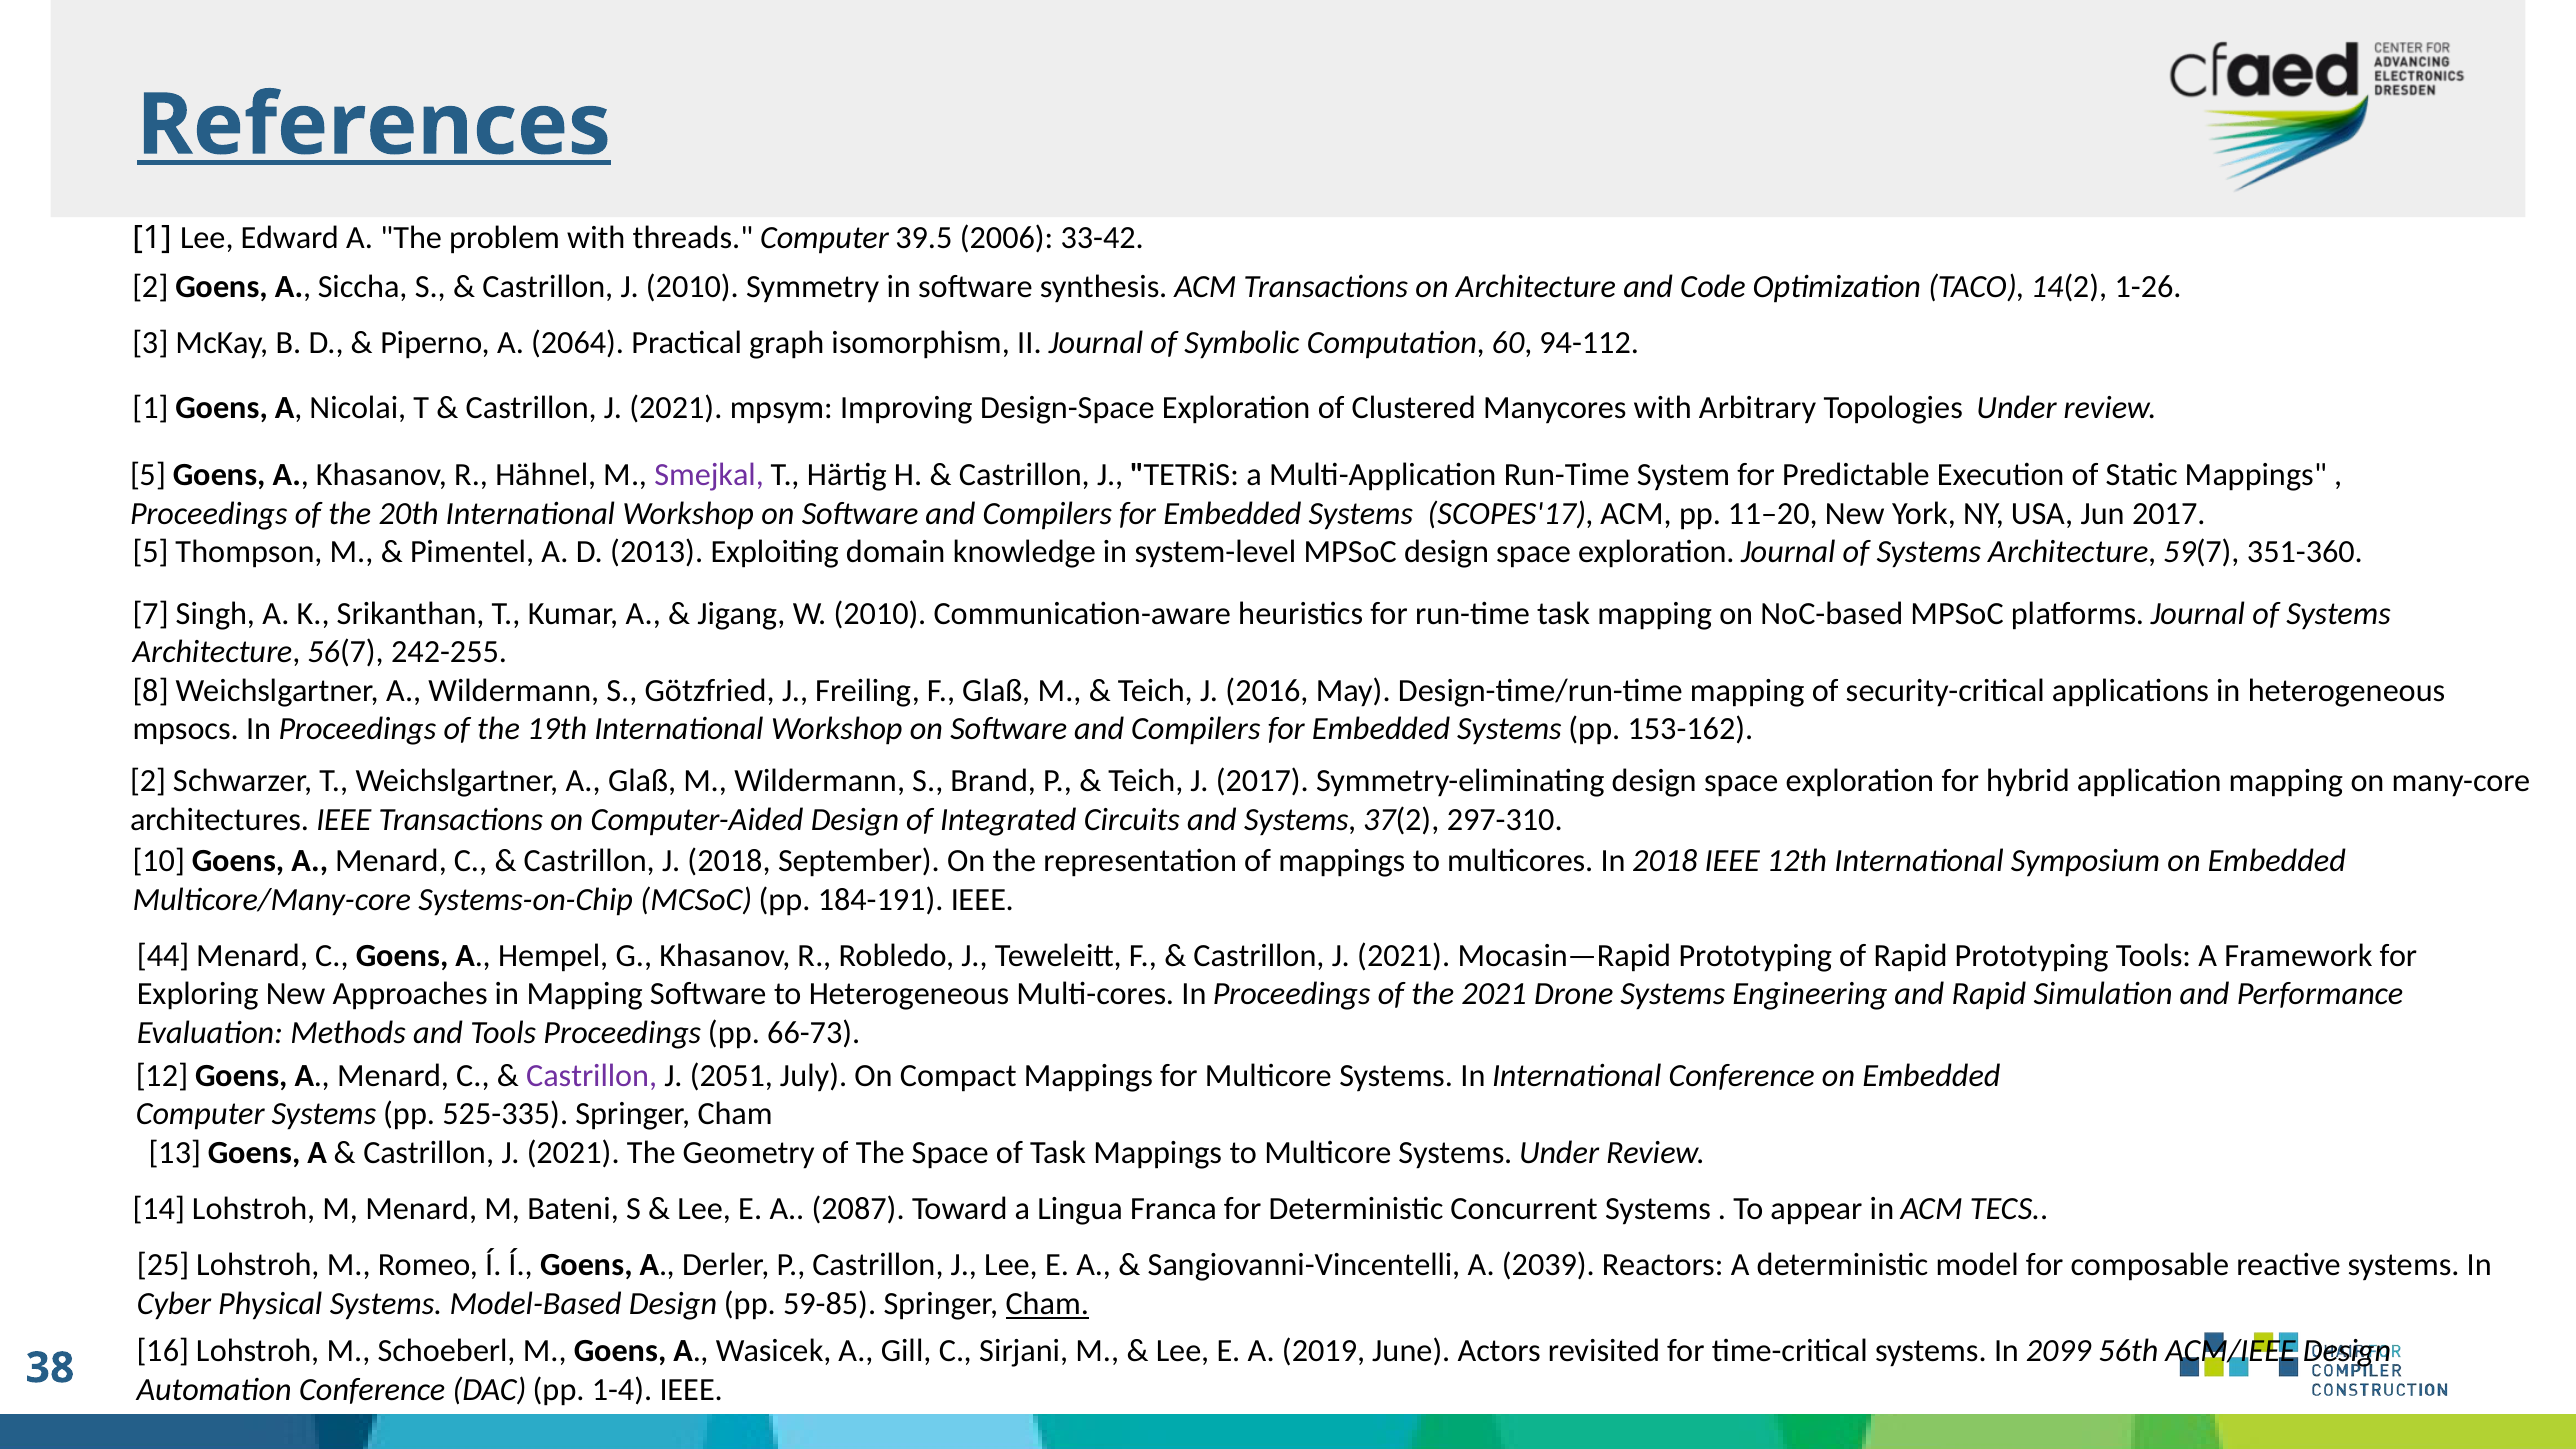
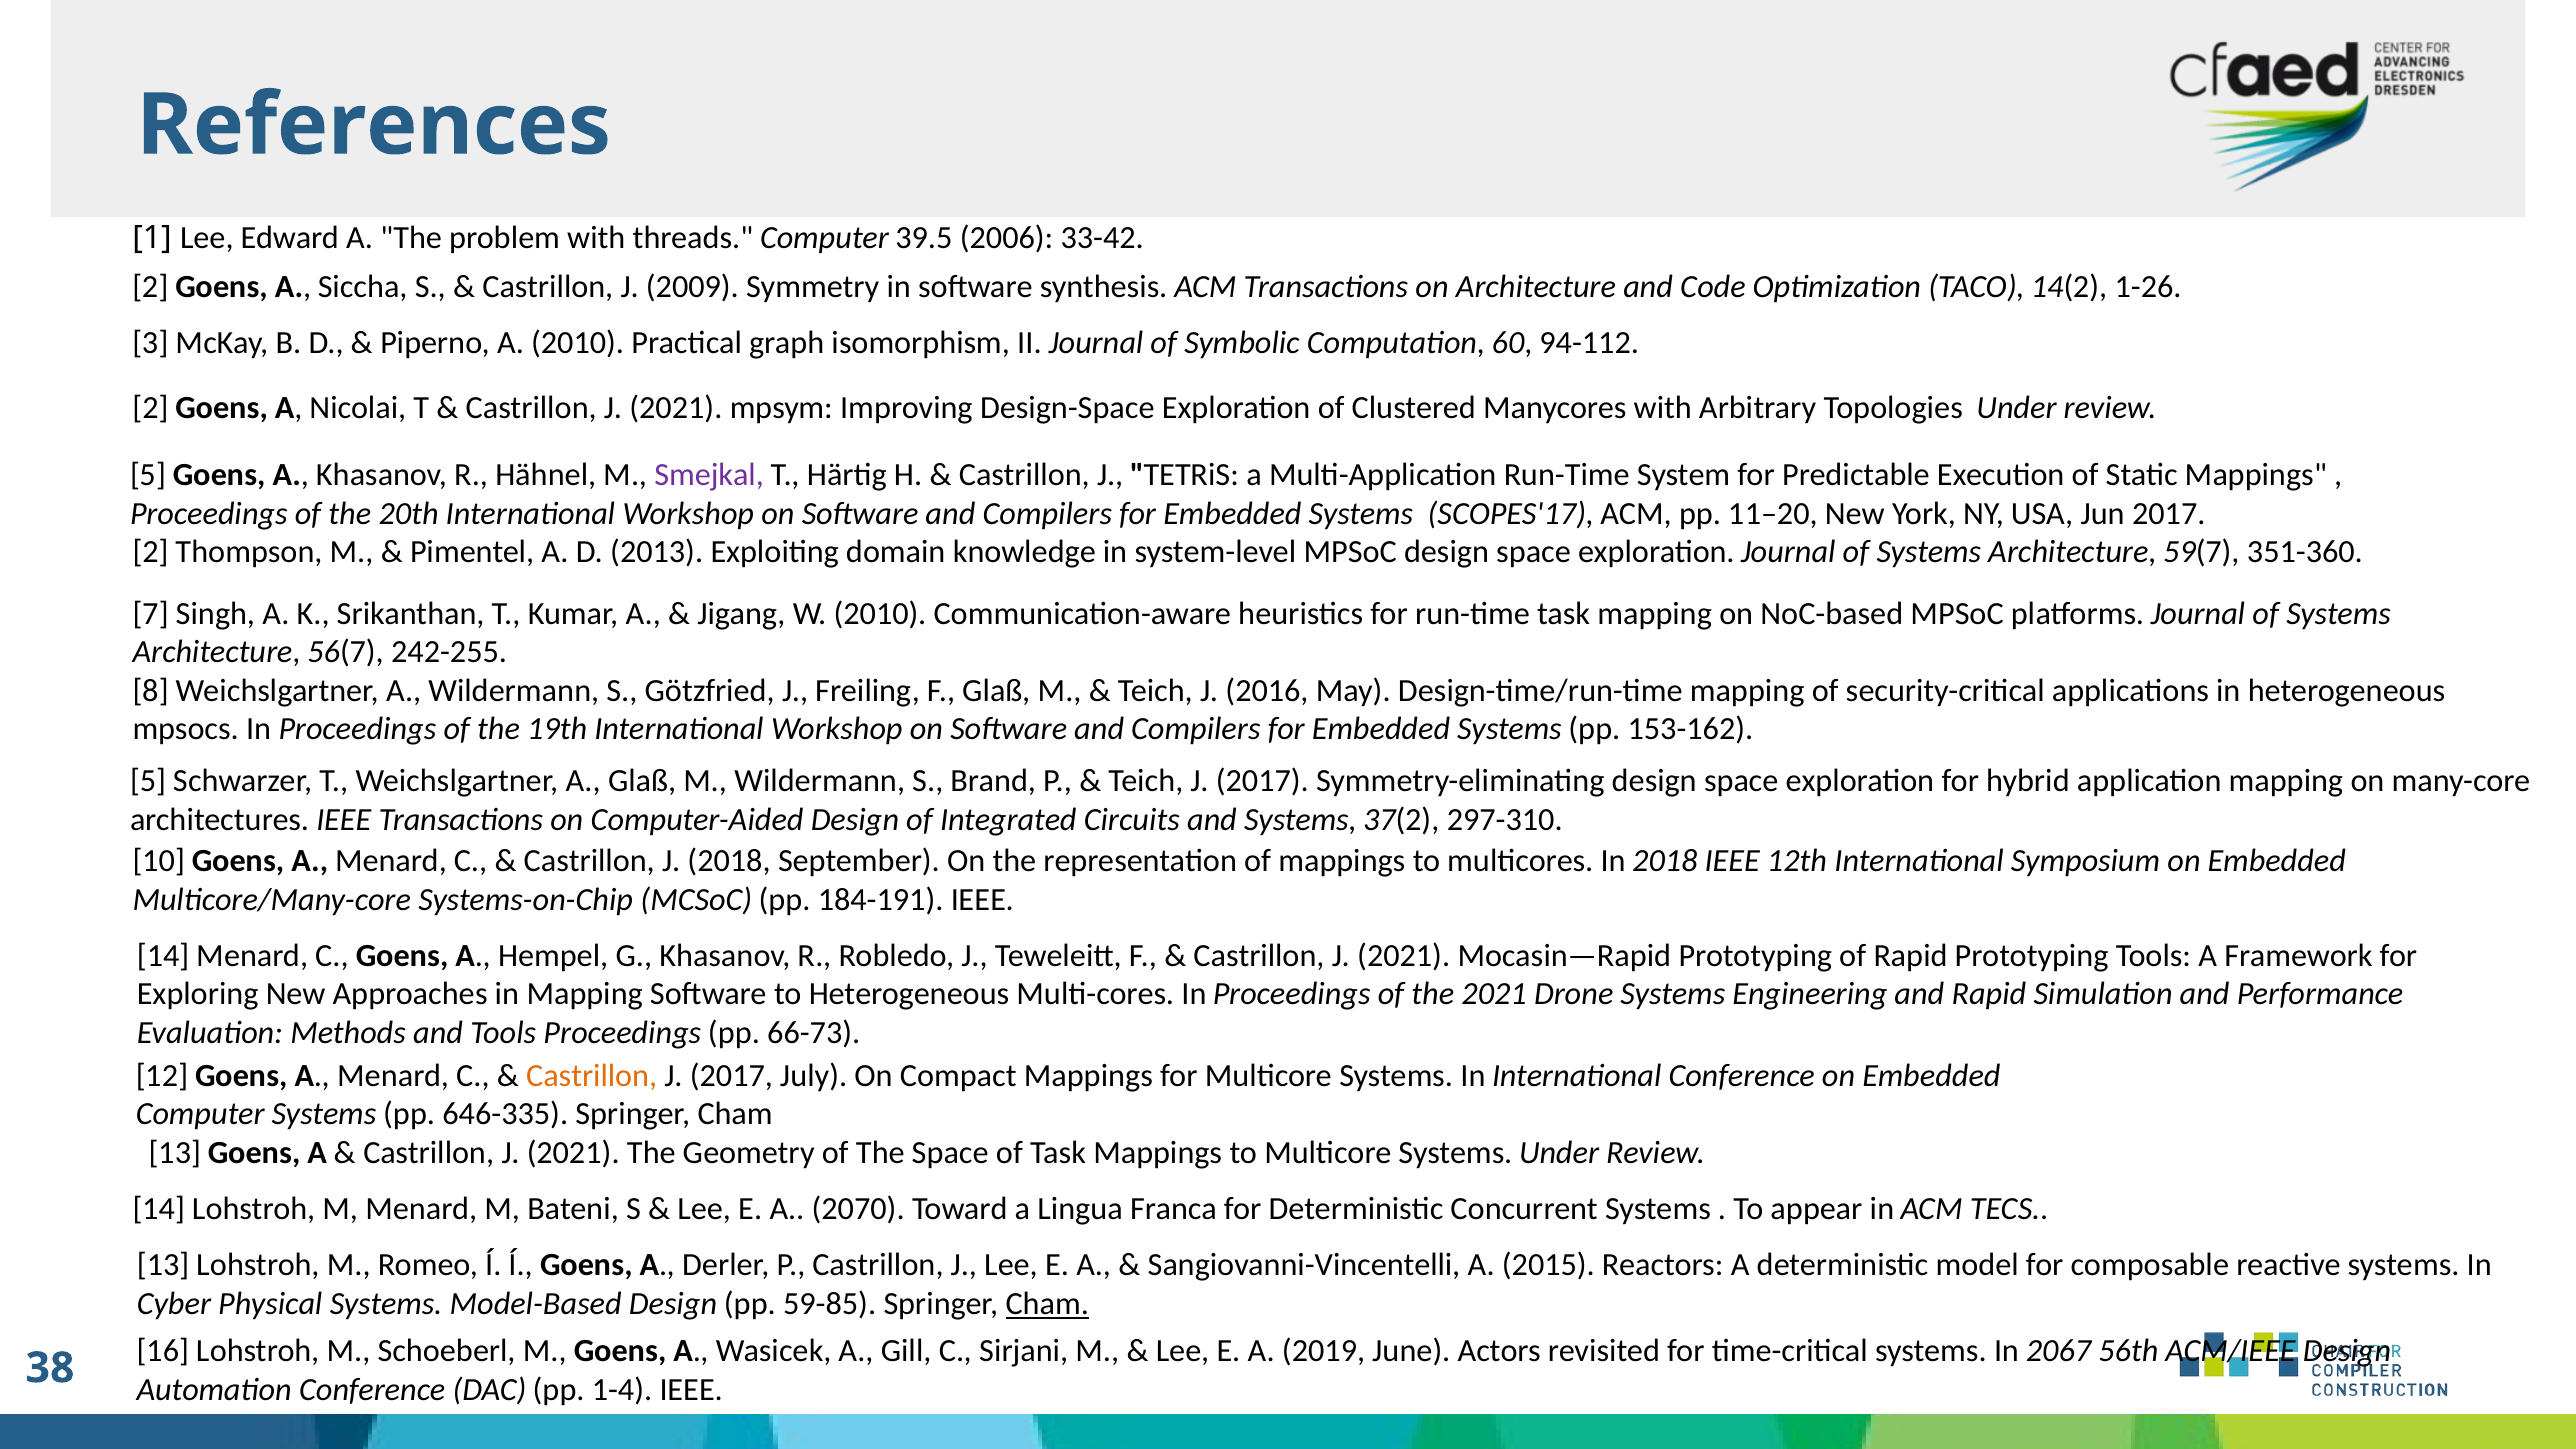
References underline: present -> none (374, 125)
J 2010: 2010 -> 2009 (692, 287)
A 2064: 2064 -> 2010 (578, 342)
1: 1 -> 2 (150, 408)
5: 5 -> 2 (151, 552)
2: 2 -> 5 (148, 781)
44: 44 -> 14 (163, 955)
Castrillon colour: purple -> orange (592, 1075)
2051: 2051 -> 2017 (731, 1075)
525-335: 525-335 -> 646-335 (505, 1114)
2087: 2087 -> 2070 (858, 1209)
25: 25 -> 13 (163, 1265)
2039: 2039 -> 2015 (1548, 1265)
2099: 2099 -> 2067 (2059, 1351)
